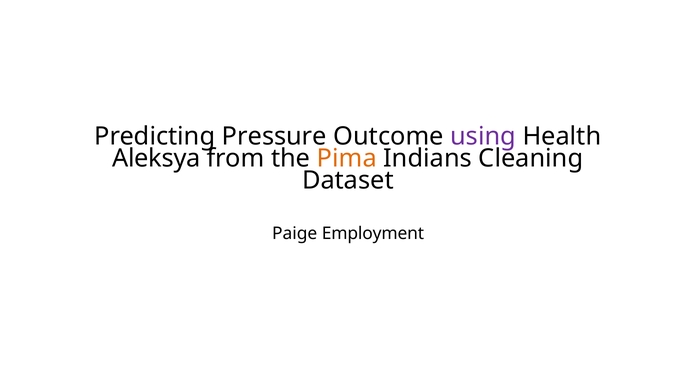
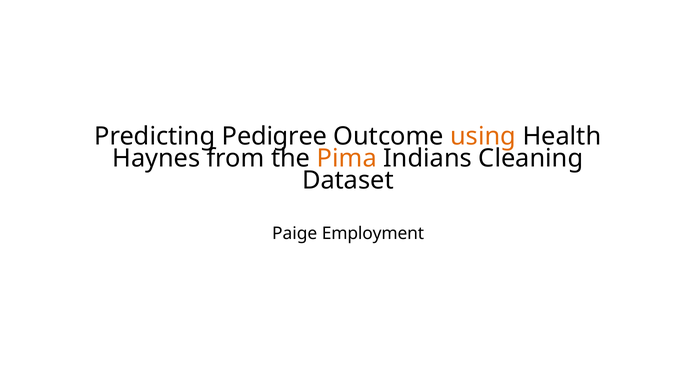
Pressure: Pressure -> Pedigree (274, 137)
using colour: purple -> orange (483, 137)
Aleksya: Aleksya -> Haynes (156, 158)
